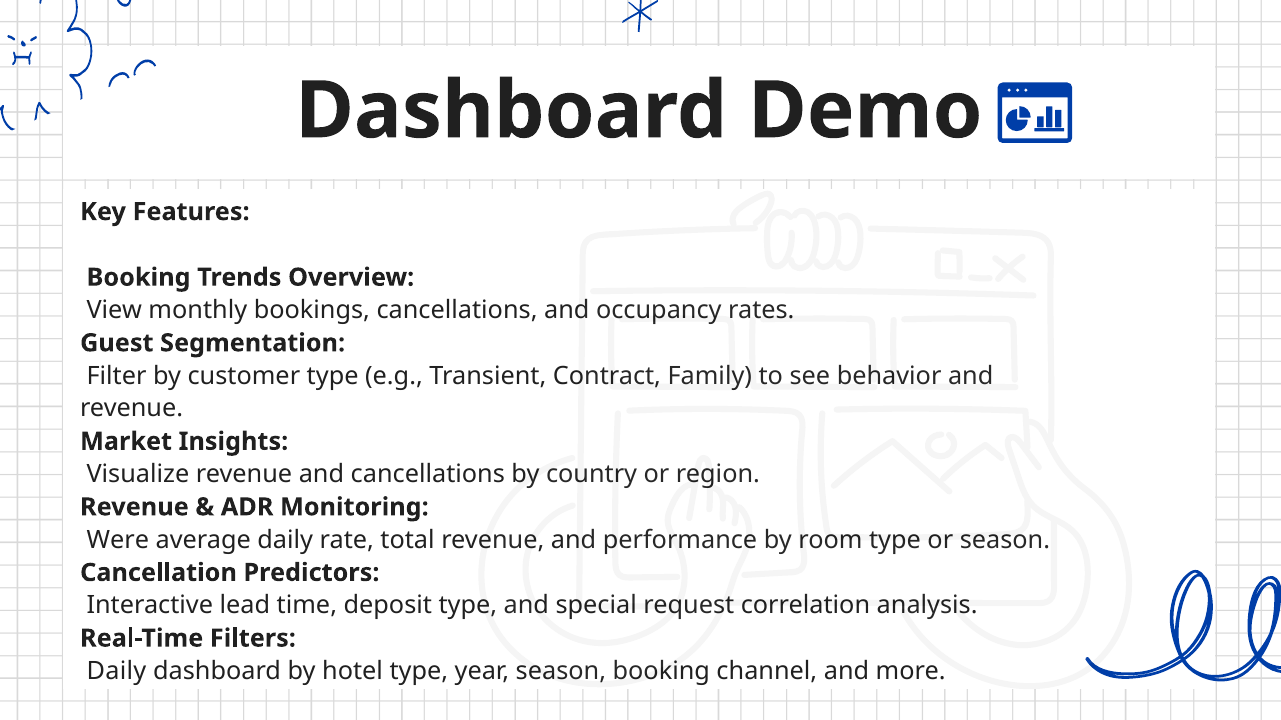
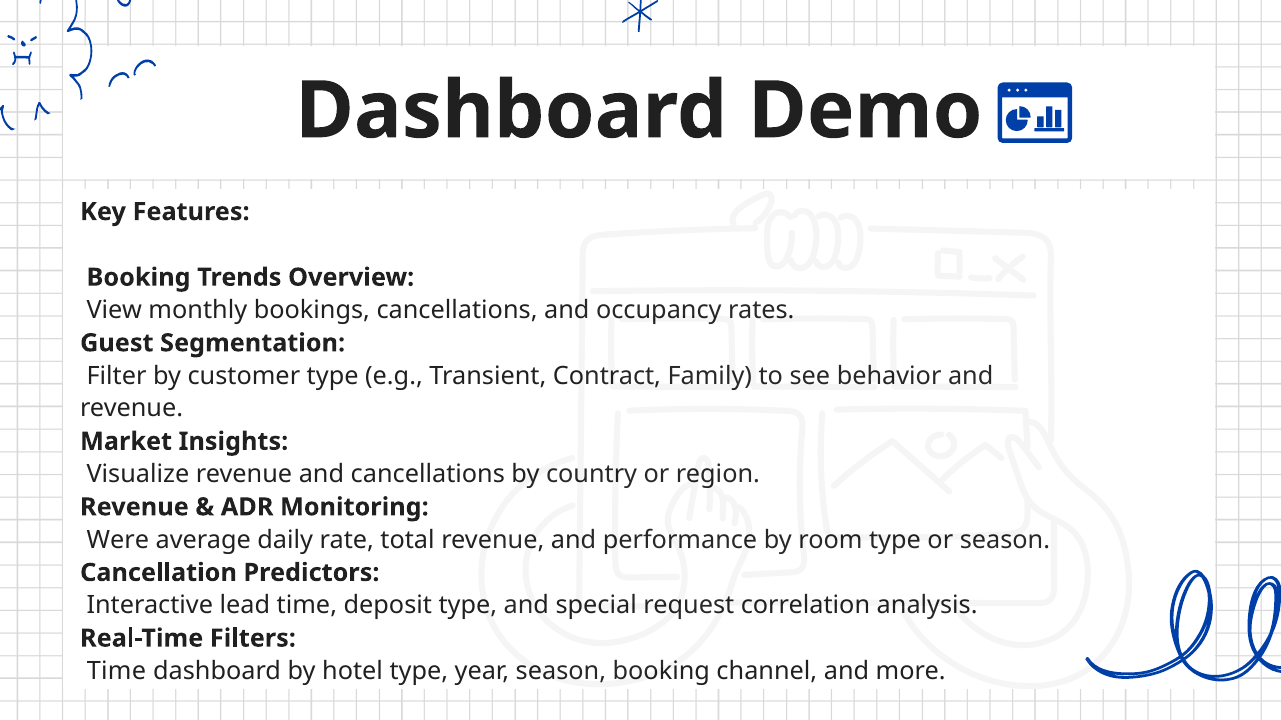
Daily: Daily -> Time (116, 672)
